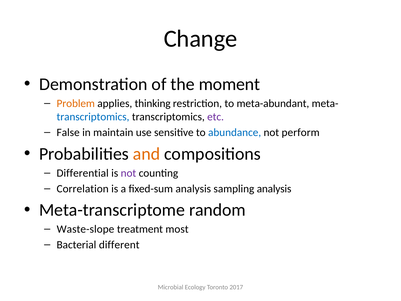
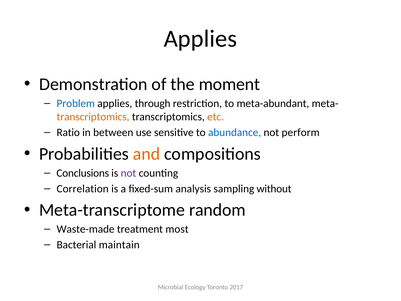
Change: Change -> Applies (200, 39)
Problem colour: orange -> blue (76, 103)
thinking: thinking -> through (153, 103)
transcriptomics colour: blue -> orange (93, 117)
etc colour: purple -> orange (216, 117)
False: False -> Ratio (68, 132)
maintain: maintain -> between (113, 132)
Differential: Differential -> Conclusions (83, 173)
sampling analysis: analysis -> without (274, 189)
Waste-slope: Waste-slope -> Waste-made (86, 229)
different: different -> maintain (119, 245)
